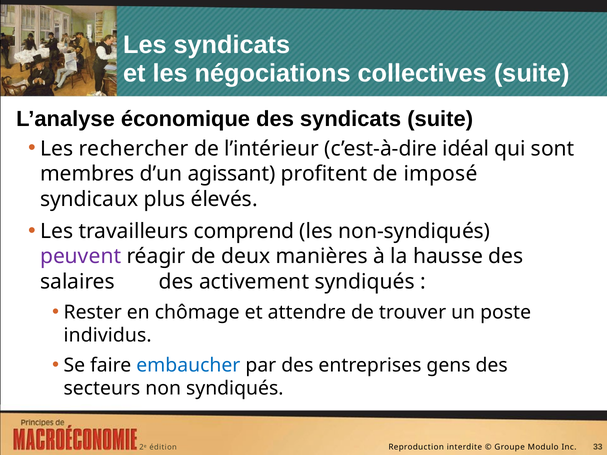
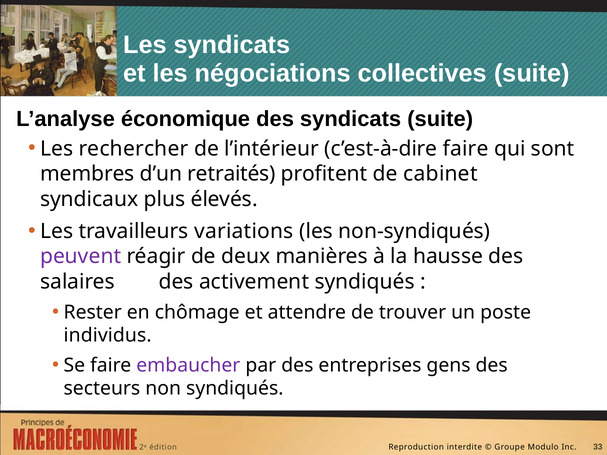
c’est-à-dire idéal: idéal -> faire (466, 149)
agissant: agissant -> retraités (232, 174)
imposé: imposé -> cabinet (441, 174)
comprend: comprend -> variations (244, 231)
embaucher colour: blue -> purple (188, 365)
